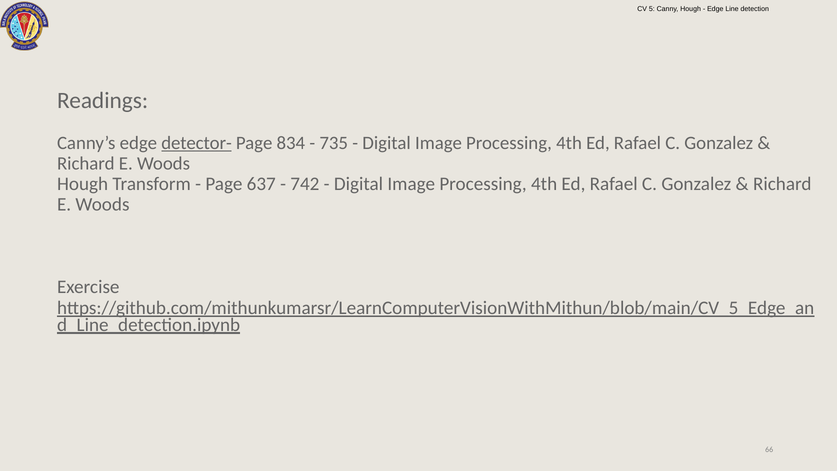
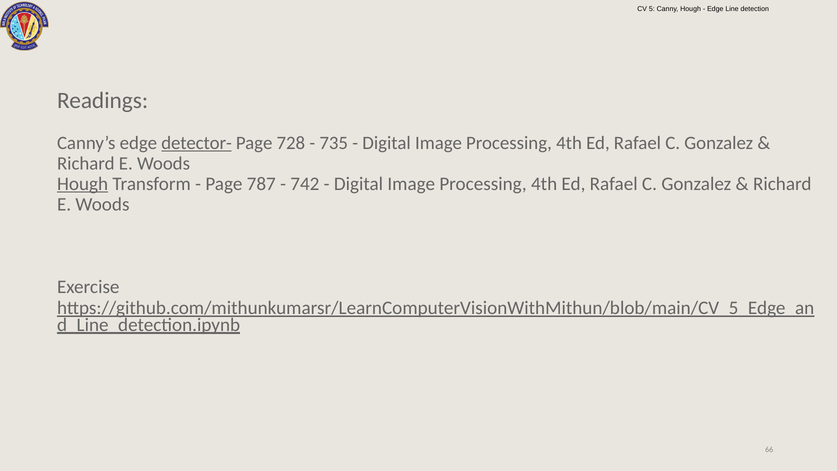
834: 834 -> 728 (291, 143)
Hough underline: none -> present (83, 184)
637: 637 -> 787 (261, 184)
